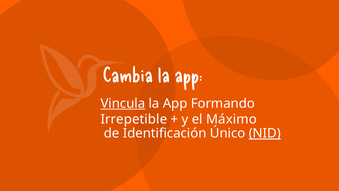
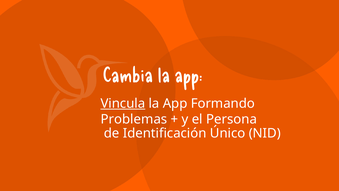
Irrepetible: Irrepetible -> Problemas (134, 119)
Máximo: Máximo -> Persona (232, 119)
NID underline: present -> none (265, 133)
